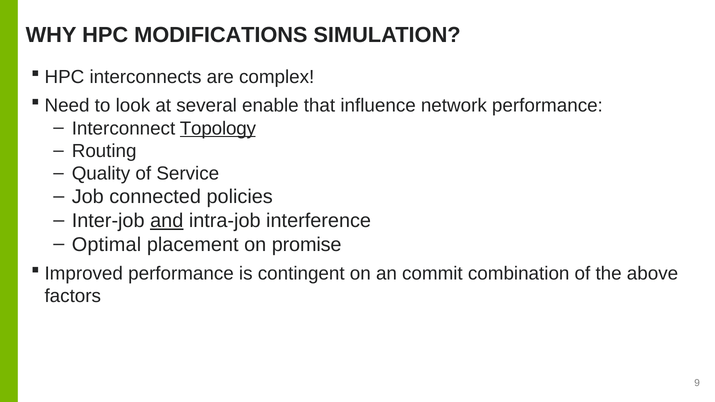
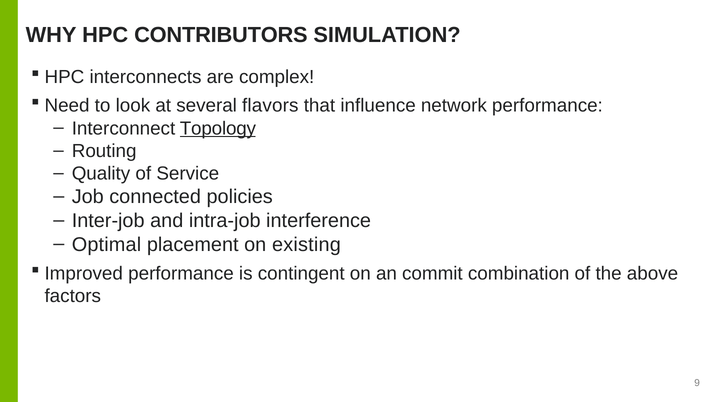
MODIFICATIONS: MODIFICATIONS -> CONTRIBUTORS (221, 35)
enable: enable -> flavors (270, 106)
and underline: present -> none (167, 221)
promise: promise -> existing (306, 245)
